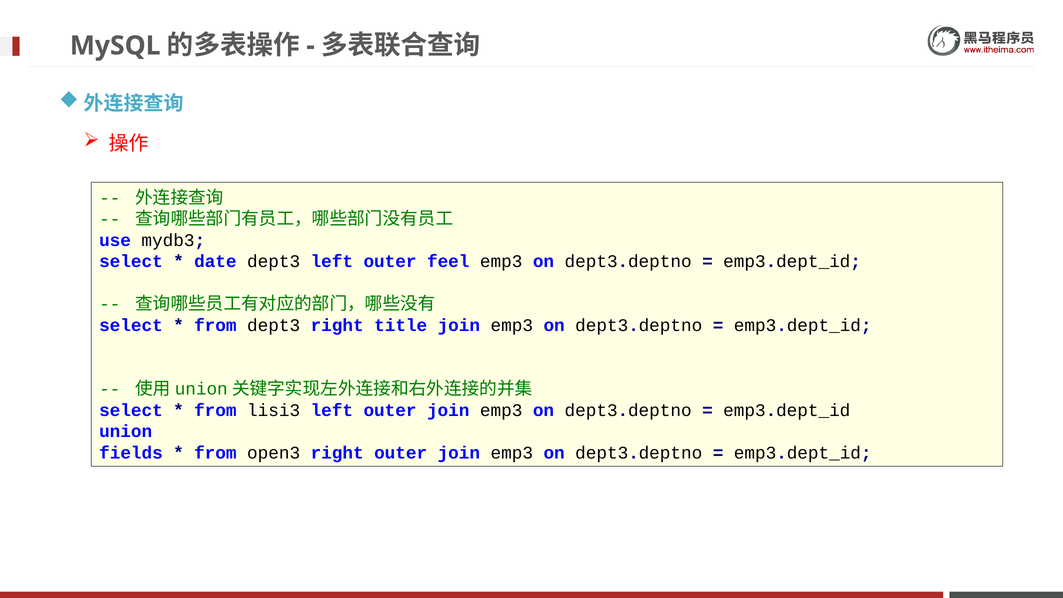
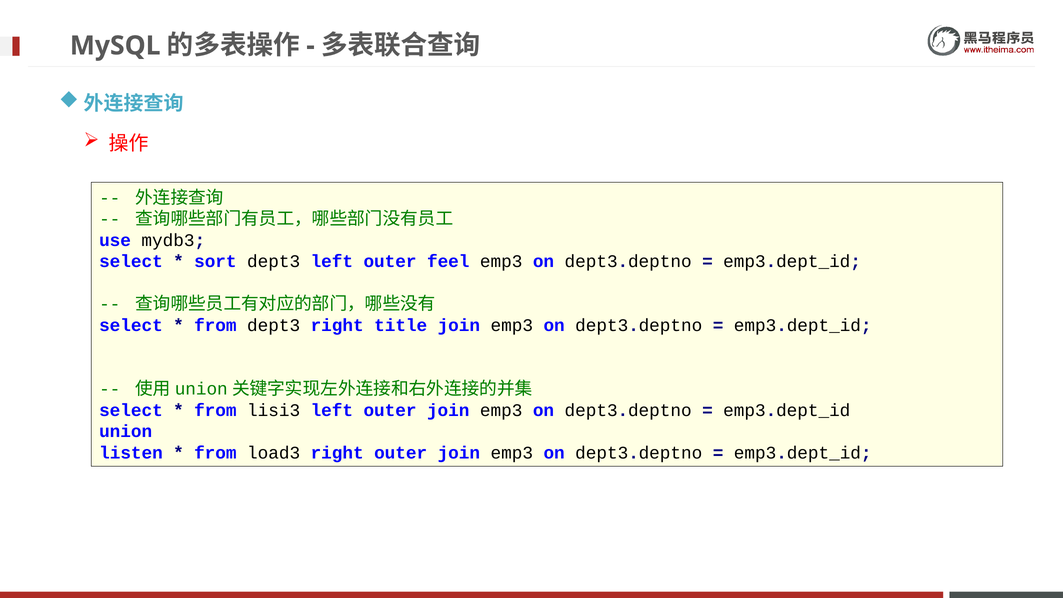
date: date -> sort (215, 262)
fields: fields -> listen (131, 453)
open3: open3 -> load3 (274, 453)
